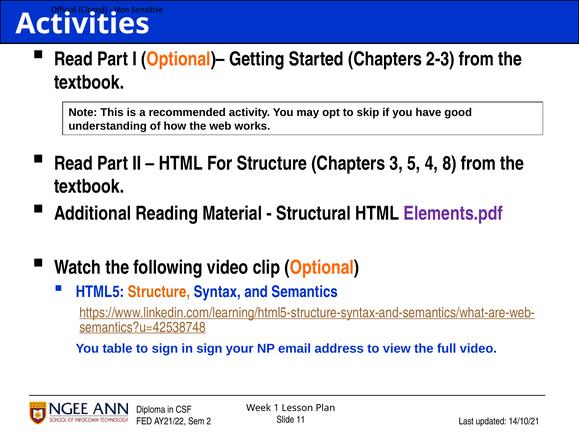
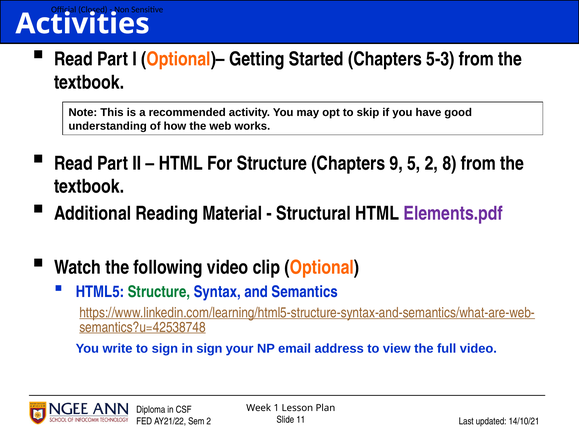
2-3: 2-3 -> 5-3 (440, 59)
3: 3 -> 9 (396, 163)
5 4: 4 -> 2 (431, 163)
Structure colour: orange -> green (159, 292)
table: table -> write (118, 349)
